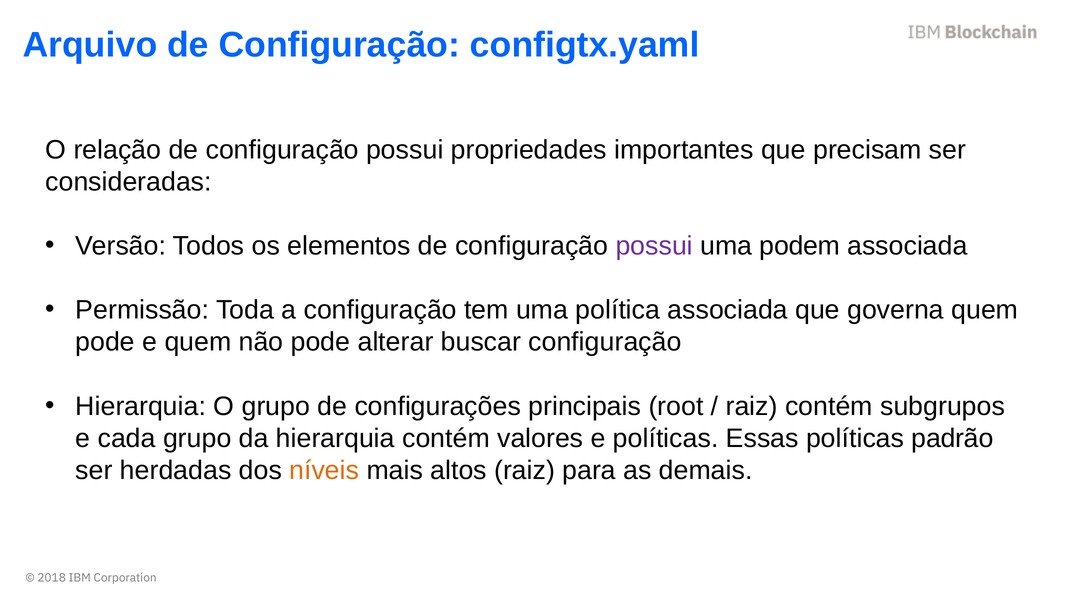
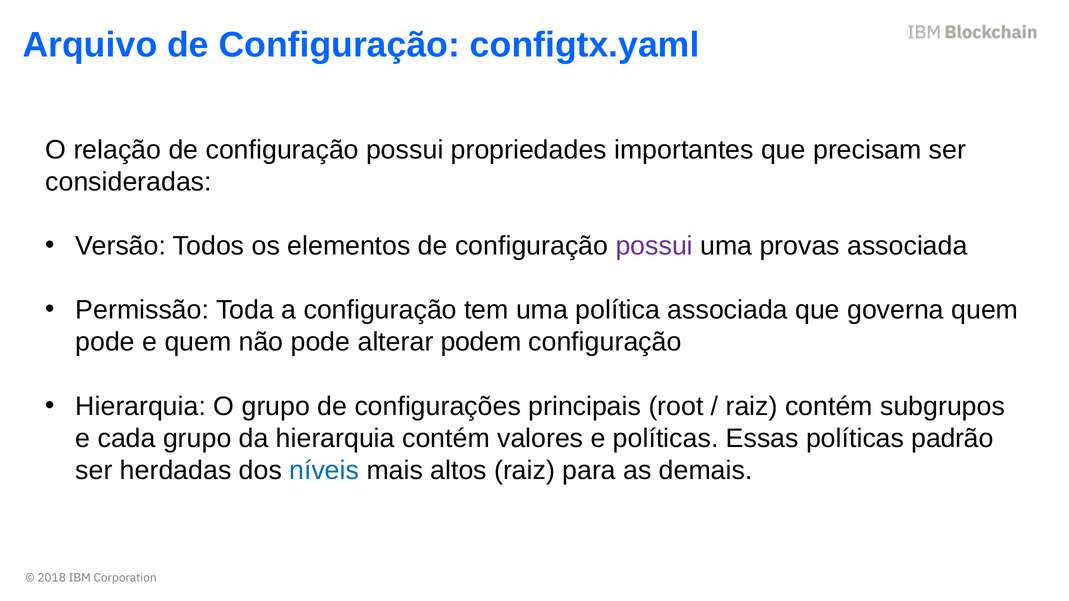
podem: podem -> provas (800, 246)
buscar: buscar -> podem (481, 342)
níveis colour: orange -> blue (324, 471)
